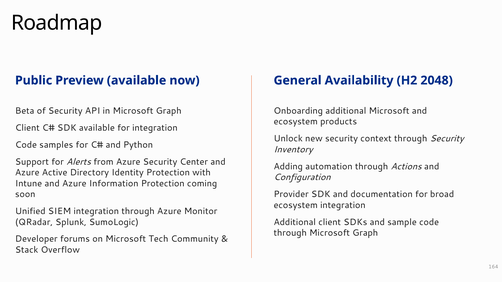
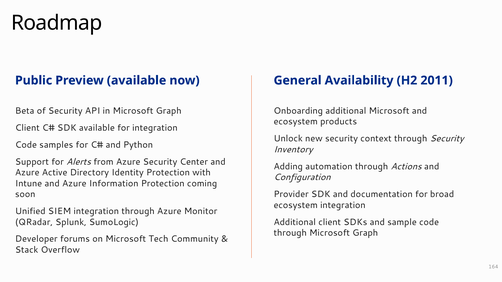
2048: 2048 -> 2011 (437, 81)
